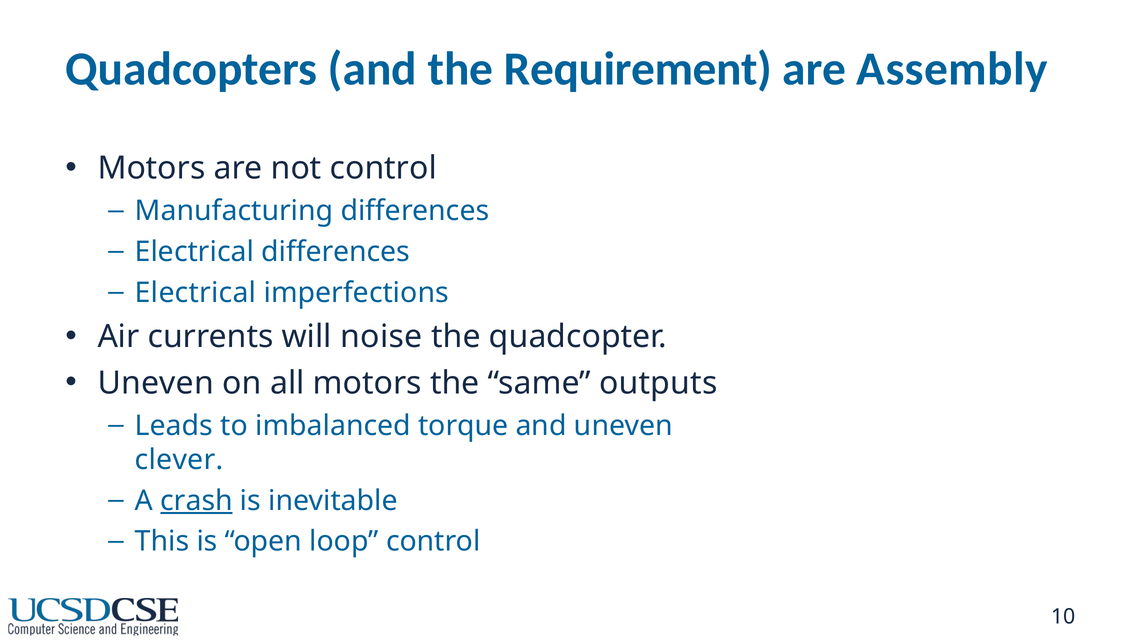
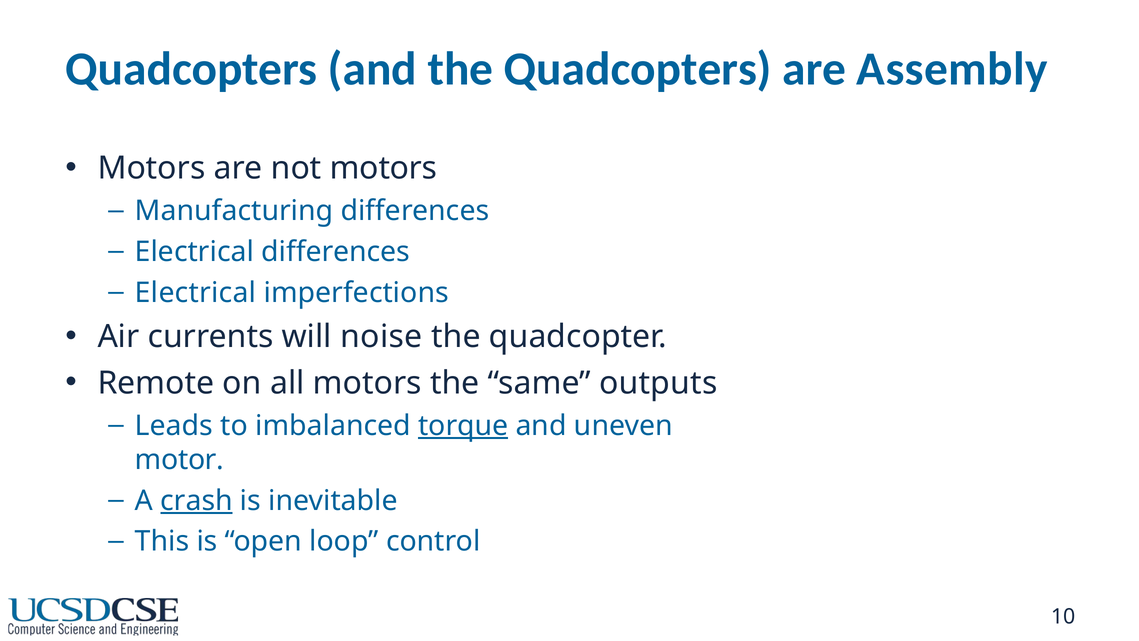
the Requirement: Requirement -> Quadcopters (638, 69)
not control: control -> motors (383, 168)
Uneven: Uneven -> Remote (156, 383)
torque underline: none -> present (463, 425)
clever: clever -> motor (179, 460)
